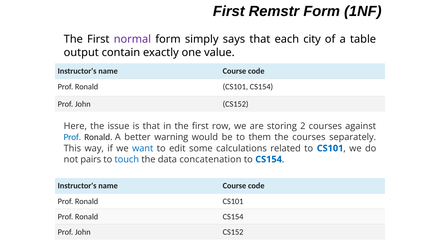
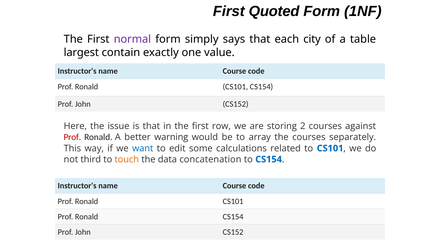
Remstr: Remstr -> Quoted (274, 11)
output: output -> largest (81, 52)
Prof colour: blue -> red (72, 137)
them: them -> array (260, 137)
pairs: pairs -> third (91, 159)
touch colour: blue -> orange (127, 159)
